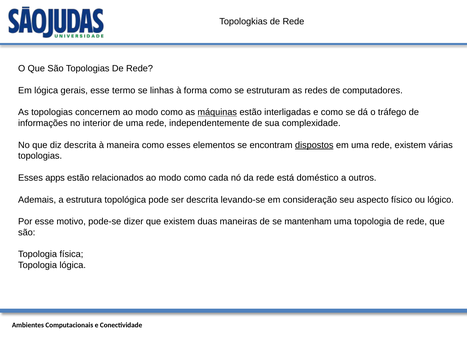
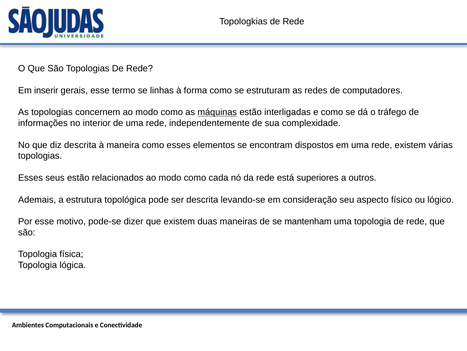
Em lógica: lógica -> inserir (46, 90)
dispostos underline: present -> none (314, 145)
apps: apps -> seus (55, 177)
doméstico: doméstico -> superiores (318, 177)
